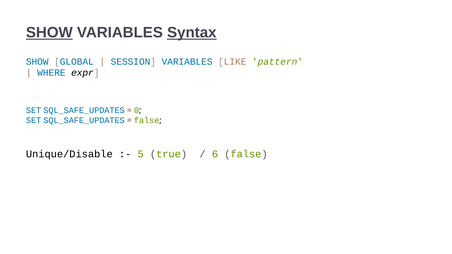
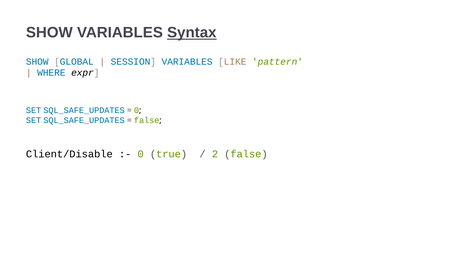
SHOW underline: present -> none (49, 33)
Unique/Disable: Unique/Disable -> Client/Disable (69, 154)
5: 5 -> 0 (141, 154)
6: 6 -> 2 (215, 154)
